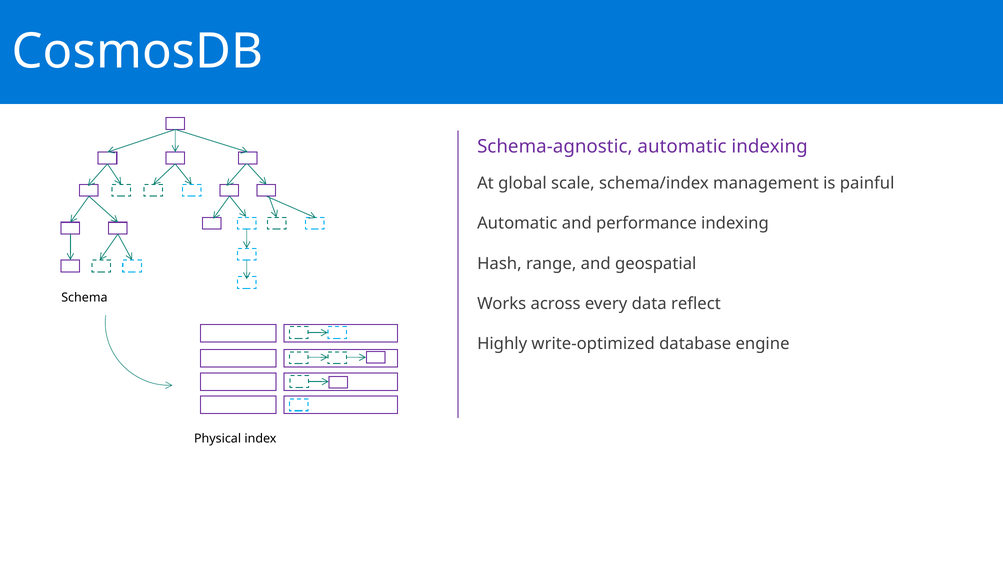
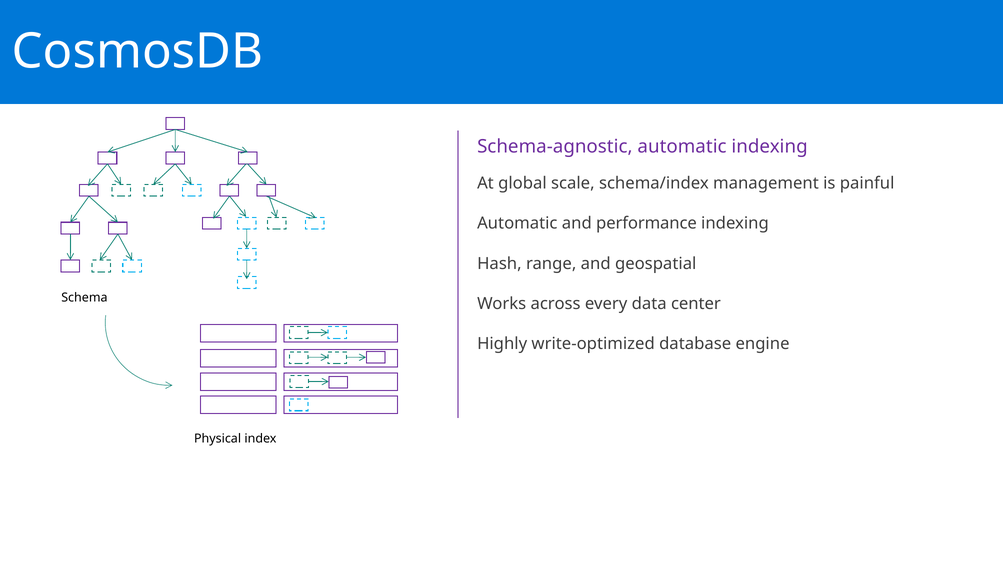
reflect: reflect -> center (696, 304)
